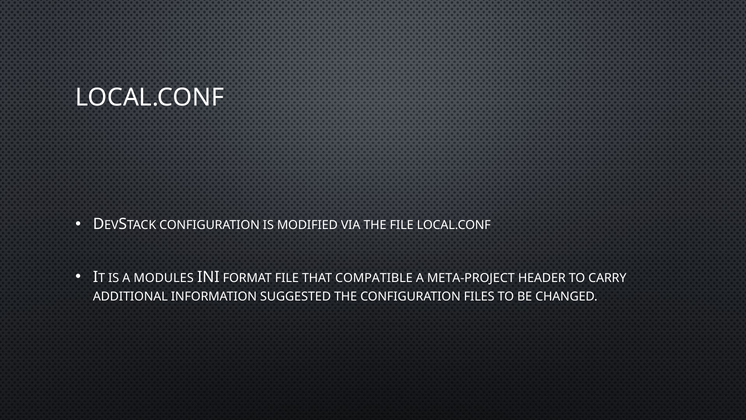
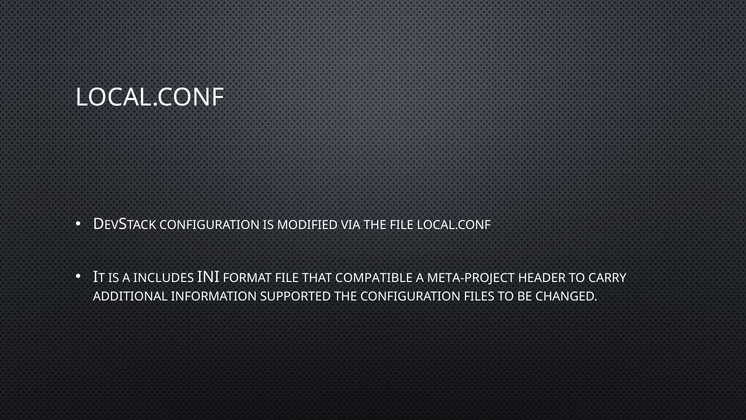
MODULES: MODULES -> INCLUDES (164, 278)
SUGGESTED: SUGGESTED -> SUPPORTED (296, 297)
